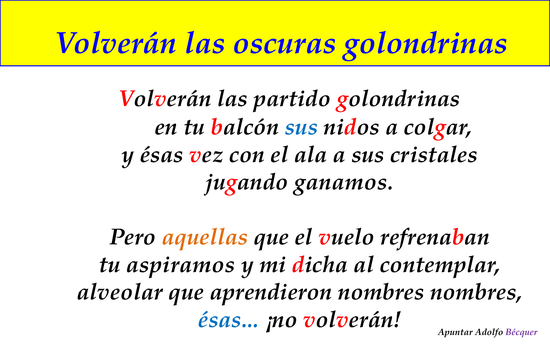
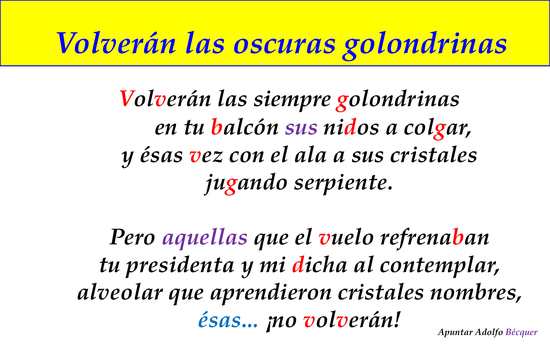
partido: partido -> siempre (292, 98)
sus colour: blue -> purple (301, 127)
ganamos: ganamos -> serpiente (344, 182)
aquellas colour: orange -> purple (205, 237)
aspiramos: aspiramos -> presidenta (181, 264)
aprendieron nombres: nombres -> cristales (381, 292)
